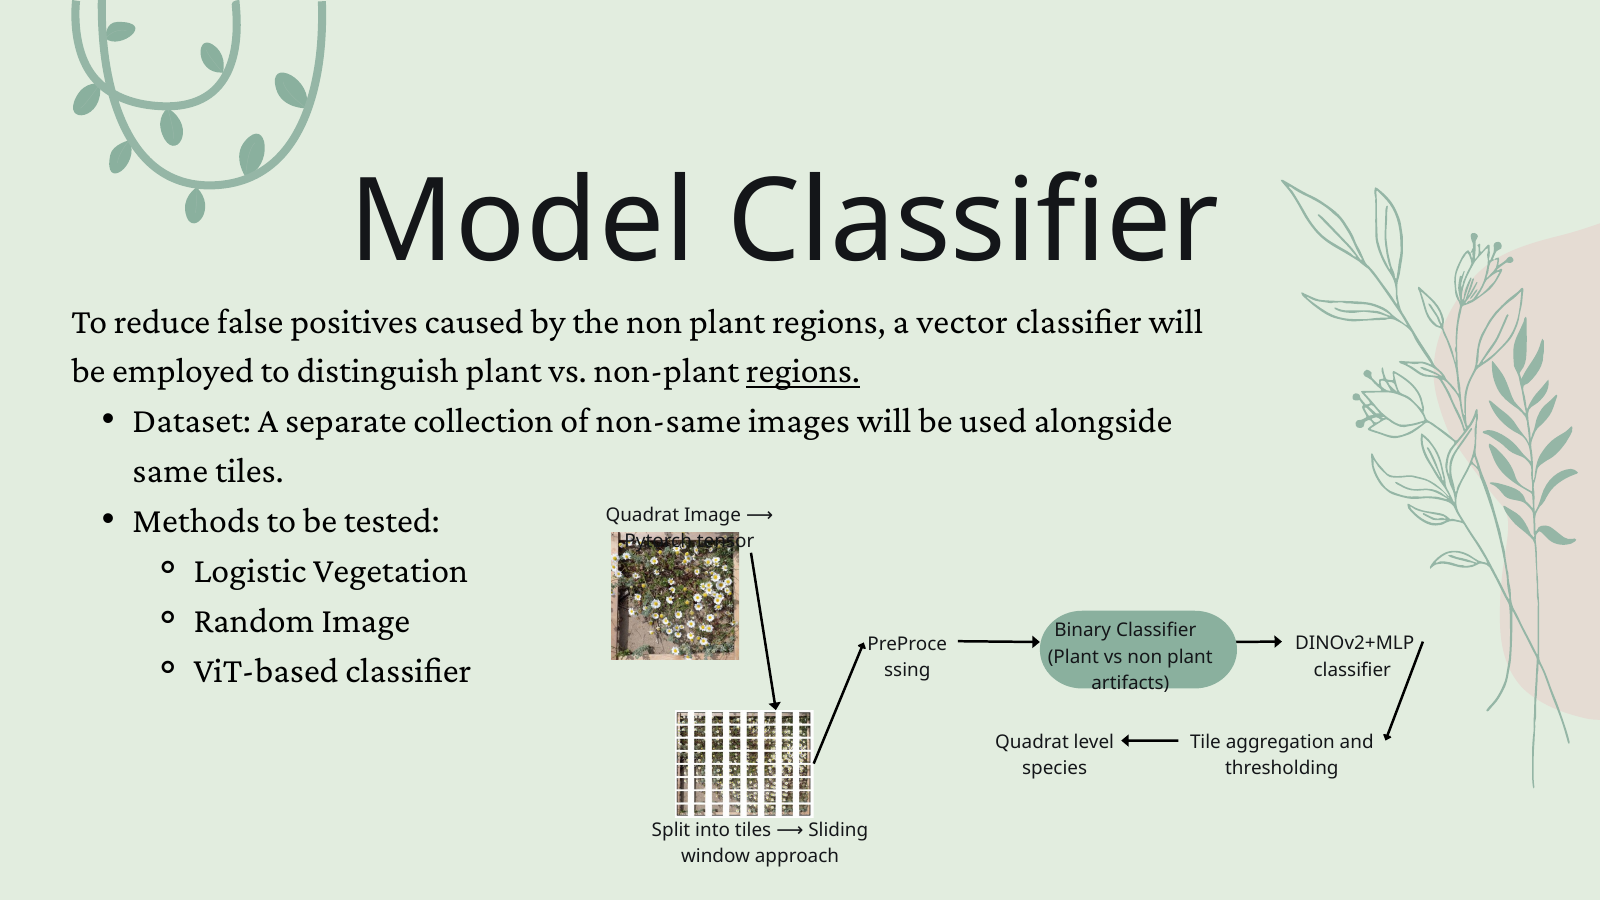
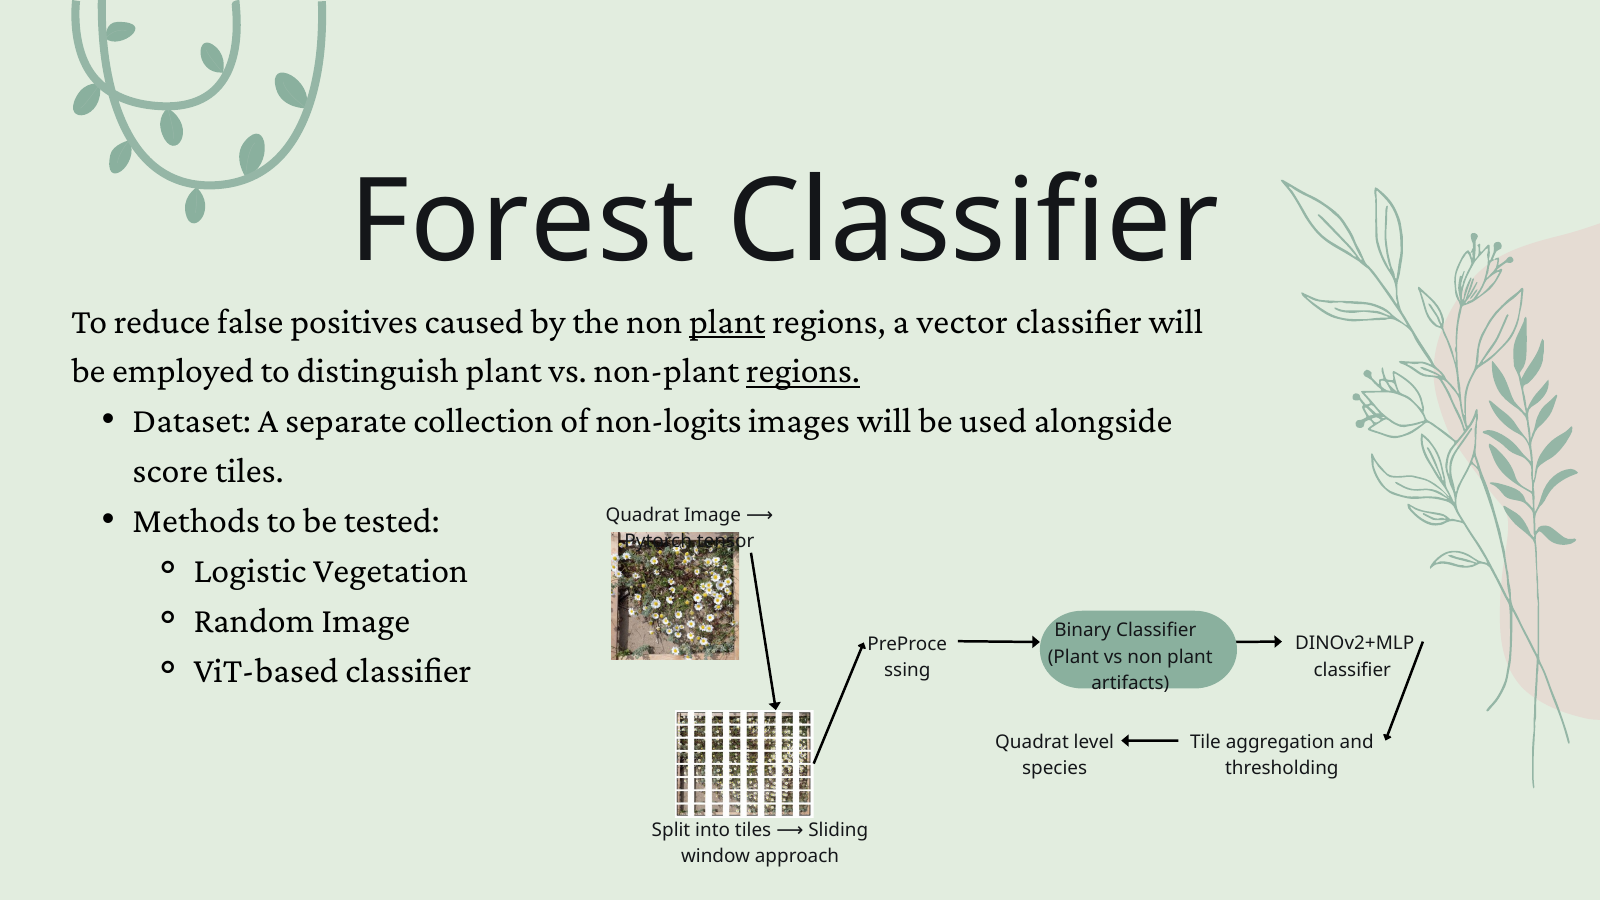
Model: Model -> Forest (522, 222)
plant underline: none -> present (727, 321)
non-same: non-same -> non-logits (669, 421)
same: same -> score (170, 471)
